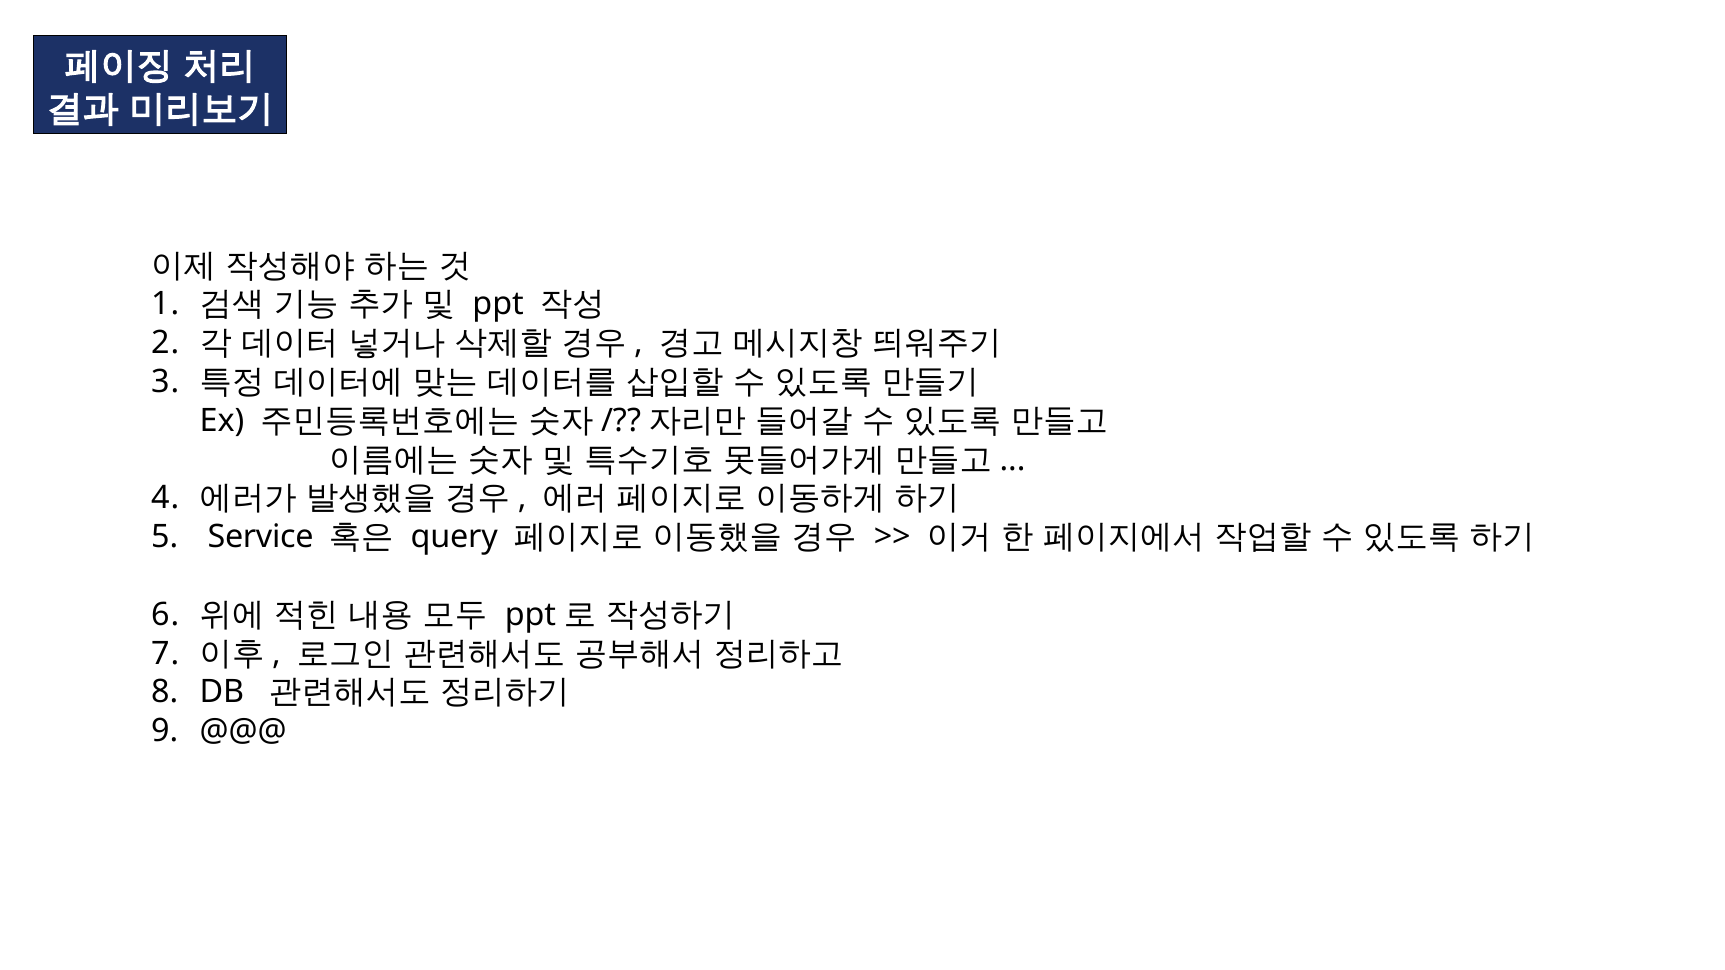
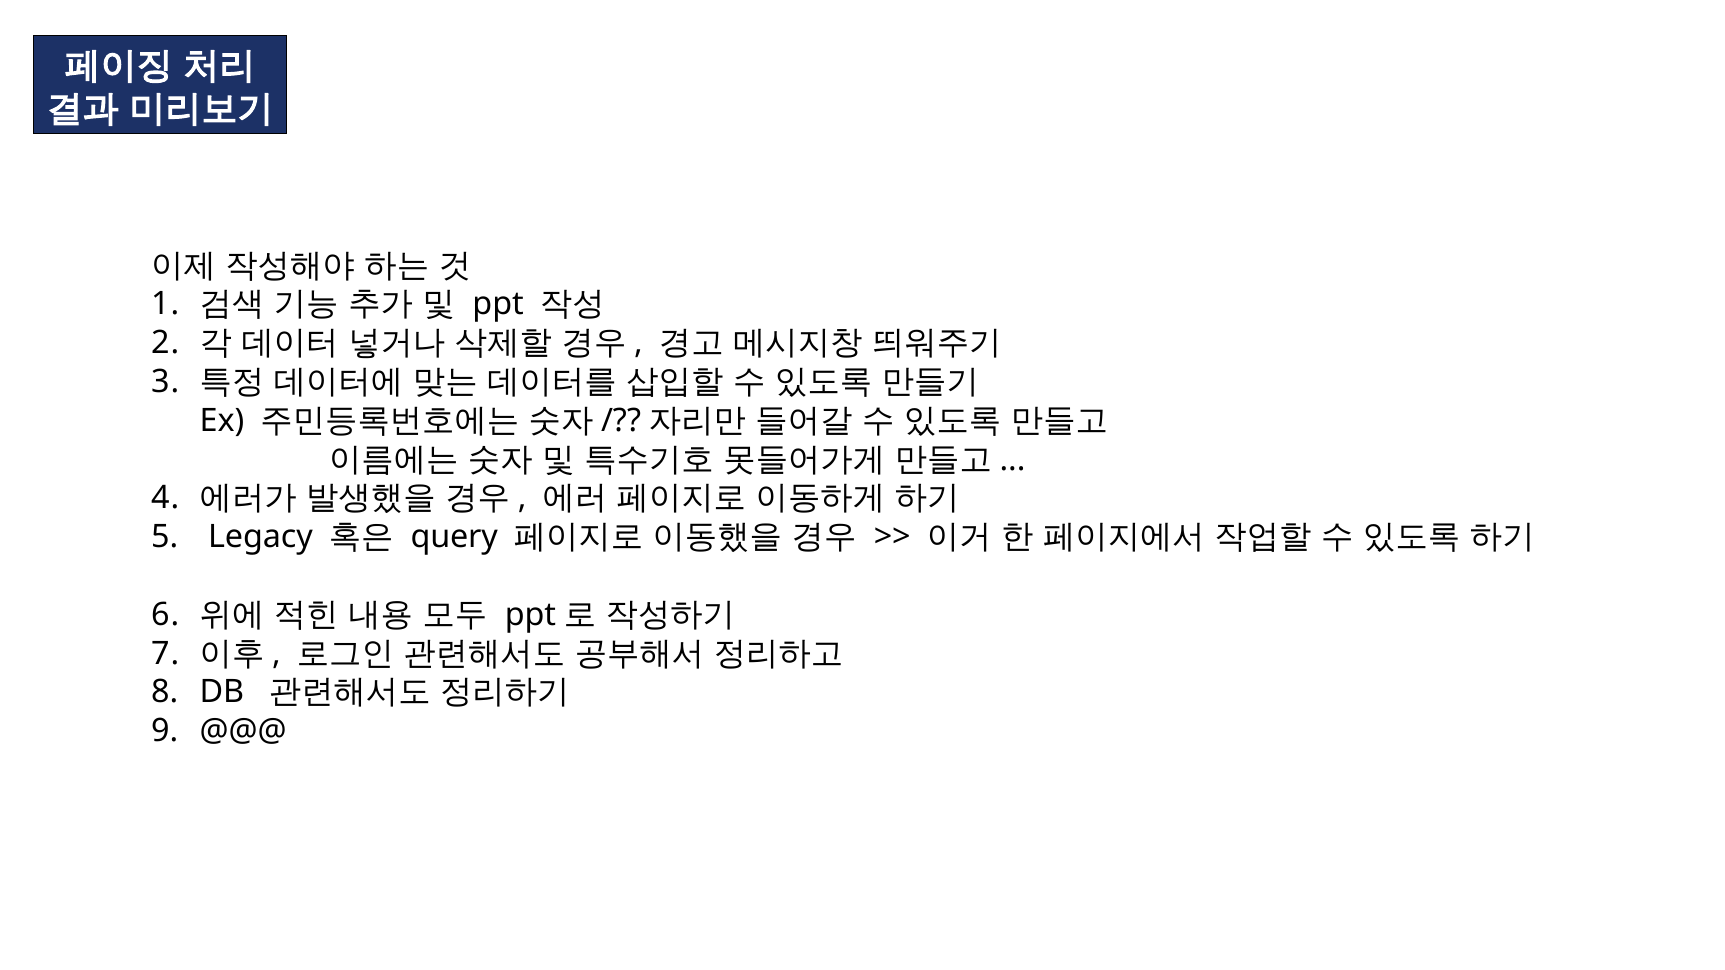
Service: Service -> Legacy (260, 537)
